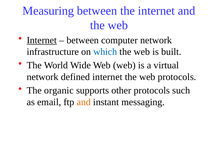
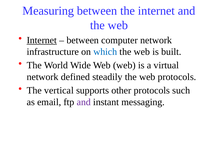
defined internet: internet -> steadily (107, 77)
organic: organic -> vertical (59, 91)
and colour: orange -> purple (84, 102)
